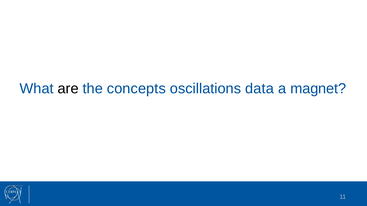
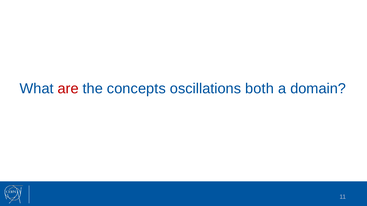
are colour: black -> red (68, 89)
data: data -> both (260, 89)
magnet: magnet -> domain (318, 89)
